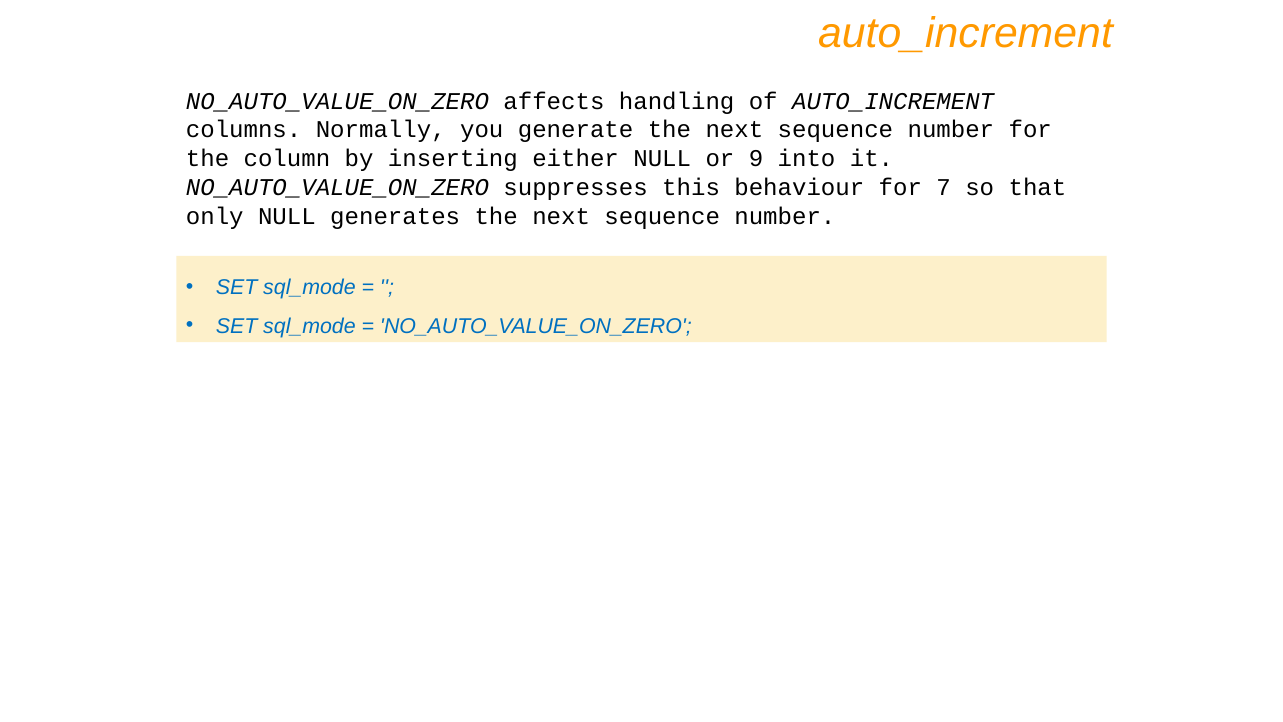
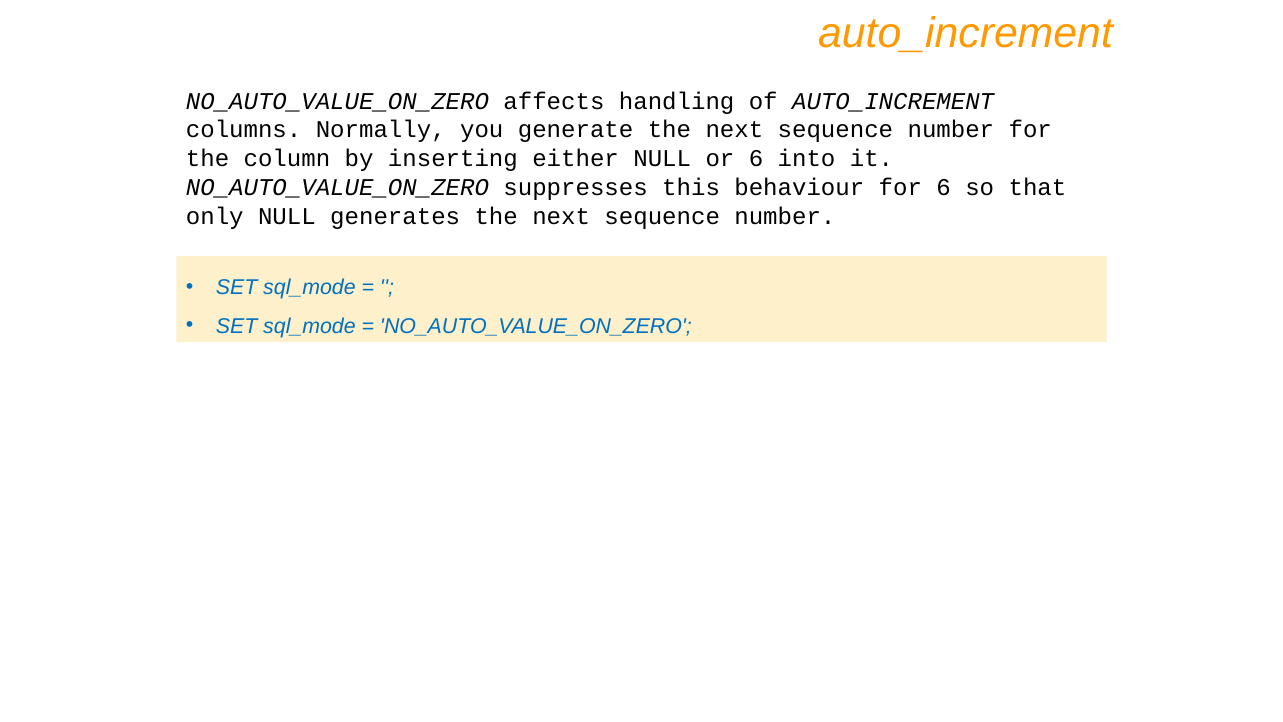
or 9: 9 -> 6 (756, 159)
for 7: 7 -> 6 (944, 188)
